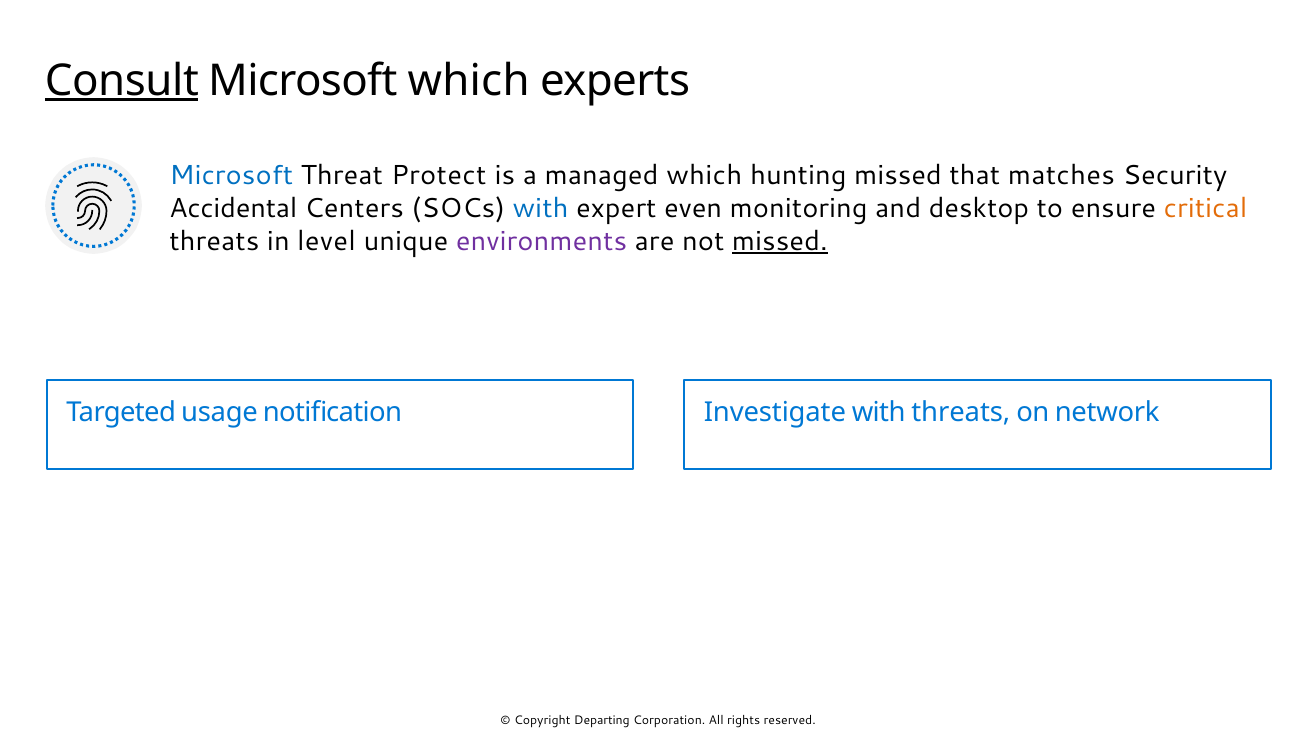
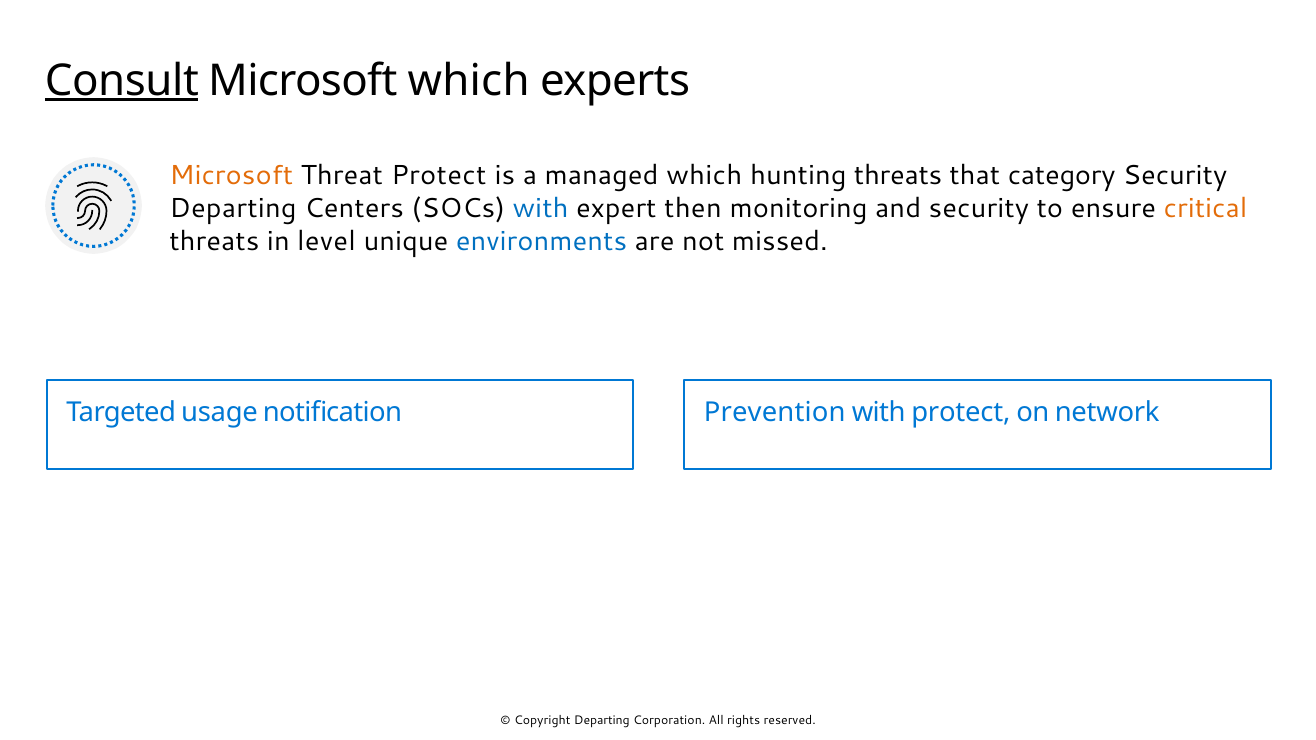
Microsoft colour: blue -> orange (231, 176)
hunting missed: missed -> threats (898, 176)
matches: matches -> category (1062, 176)
Accidental: Accidental -> Departing (233, 209)
even: even -> then (693, 209)
and desktop: desktop -> security (979, 209)
environments colour: purple -> blue (542, 241)
missed underline: present -> none (780, 241)
Investigate: Investigate -> Prevention (775, 413)
with threats: threats -> protect (961, 413)
